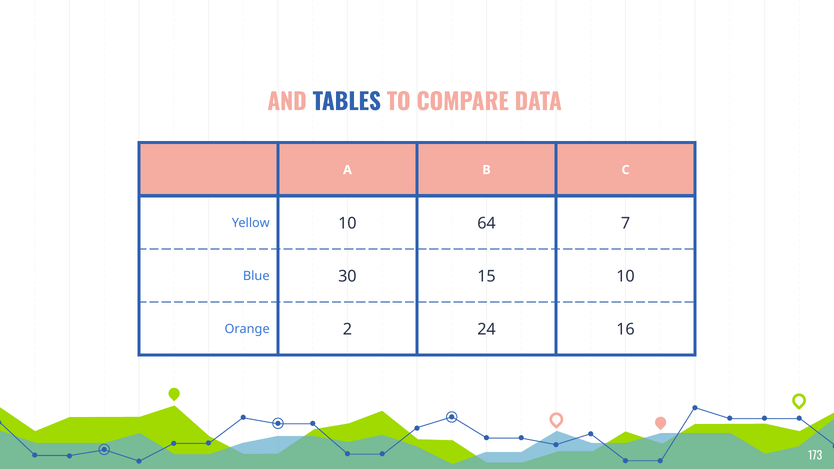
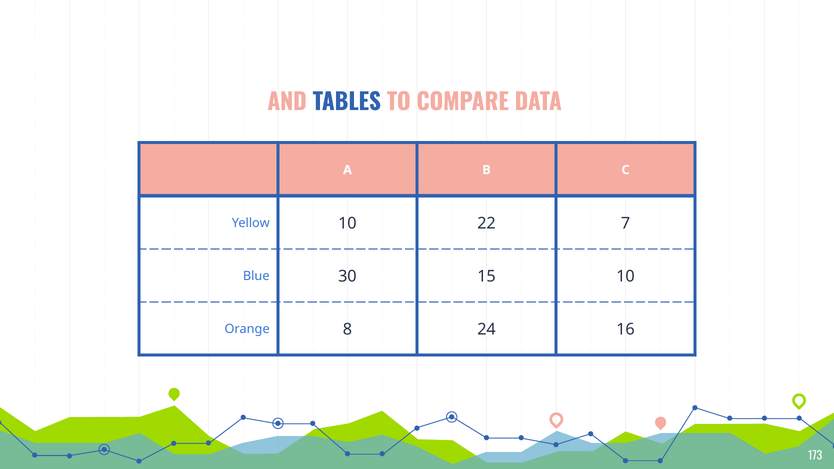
64: 64 -> 22 (487, 223)
2: 2 -> 8 (347, 330)
